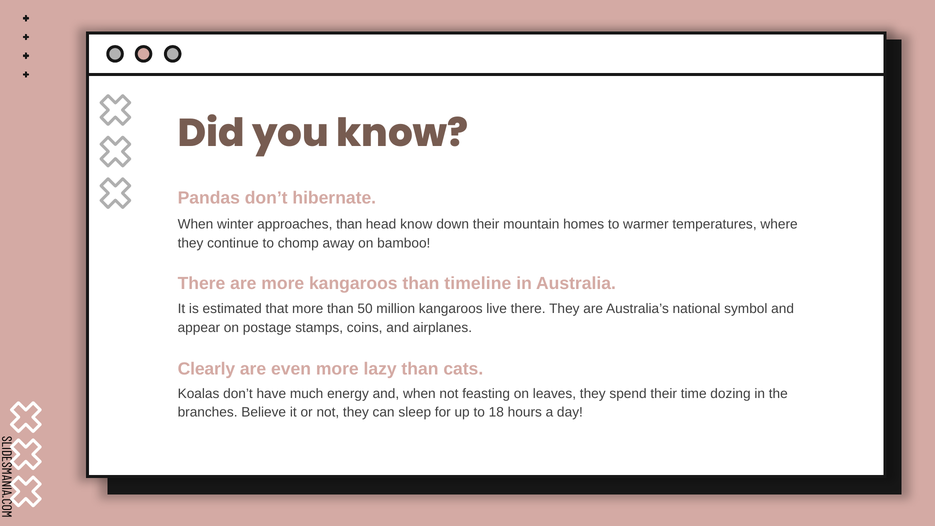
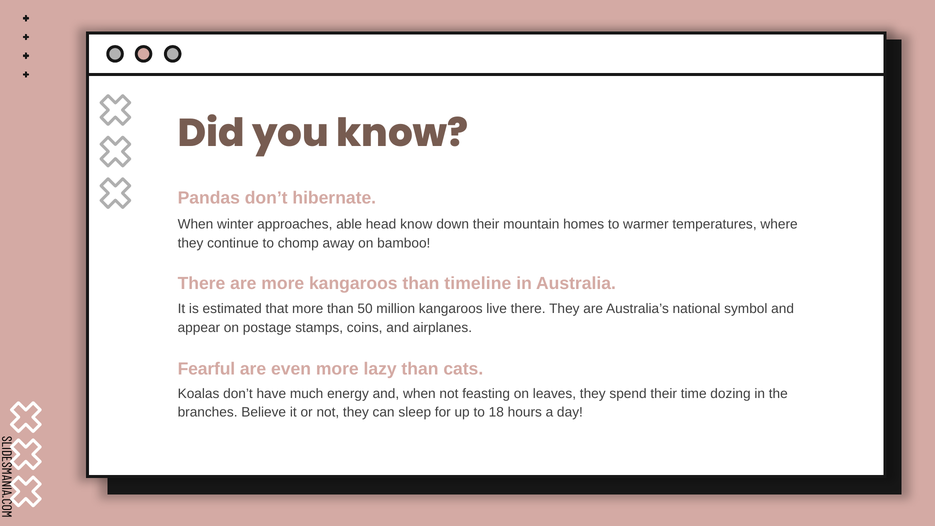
approaches than: than -> able (349, 224)
Clearly: Clearly -> Fearful (206, 369)
